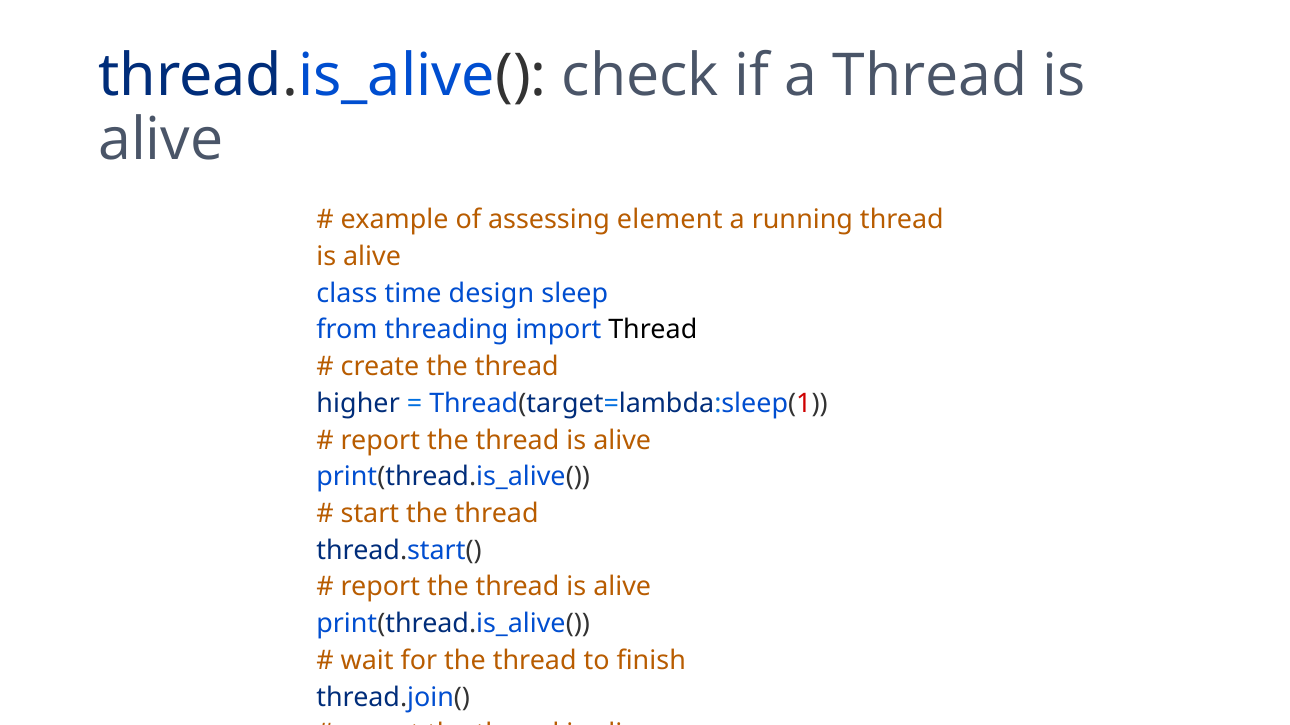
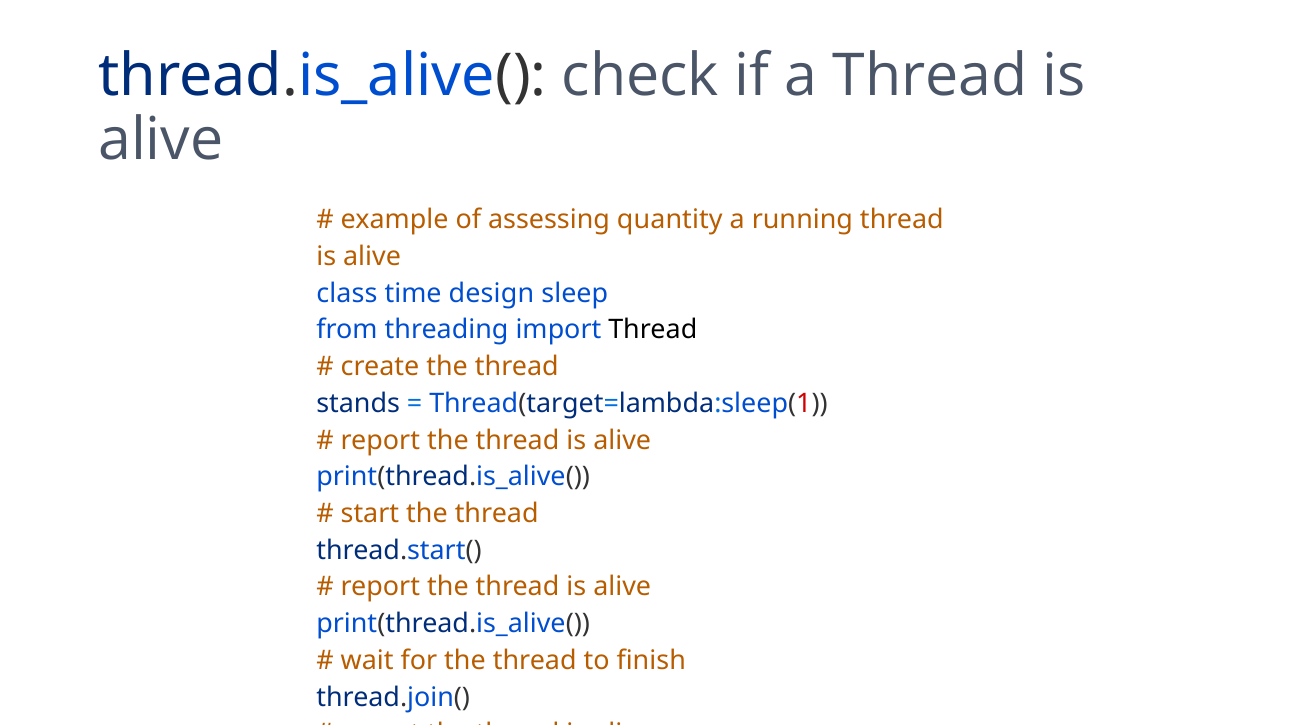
element: element -> quantity (670, 220)
higher: higher -> stands (358, 404)
